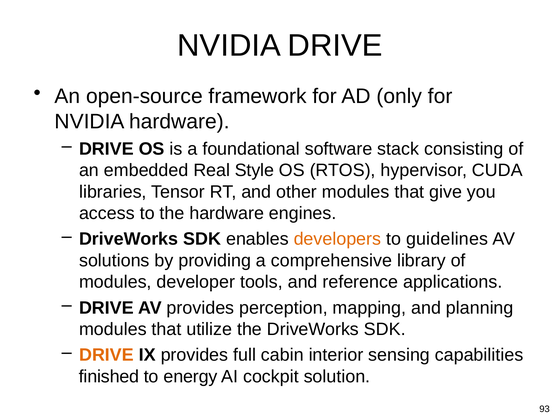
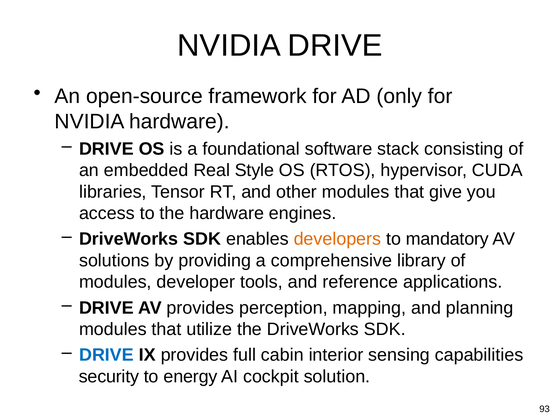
guidelines: guidelines -> mandatory (447, 239)
DRIVE colour: orange -> blue (106, 355)
finished: finished -> security (109, 377)
